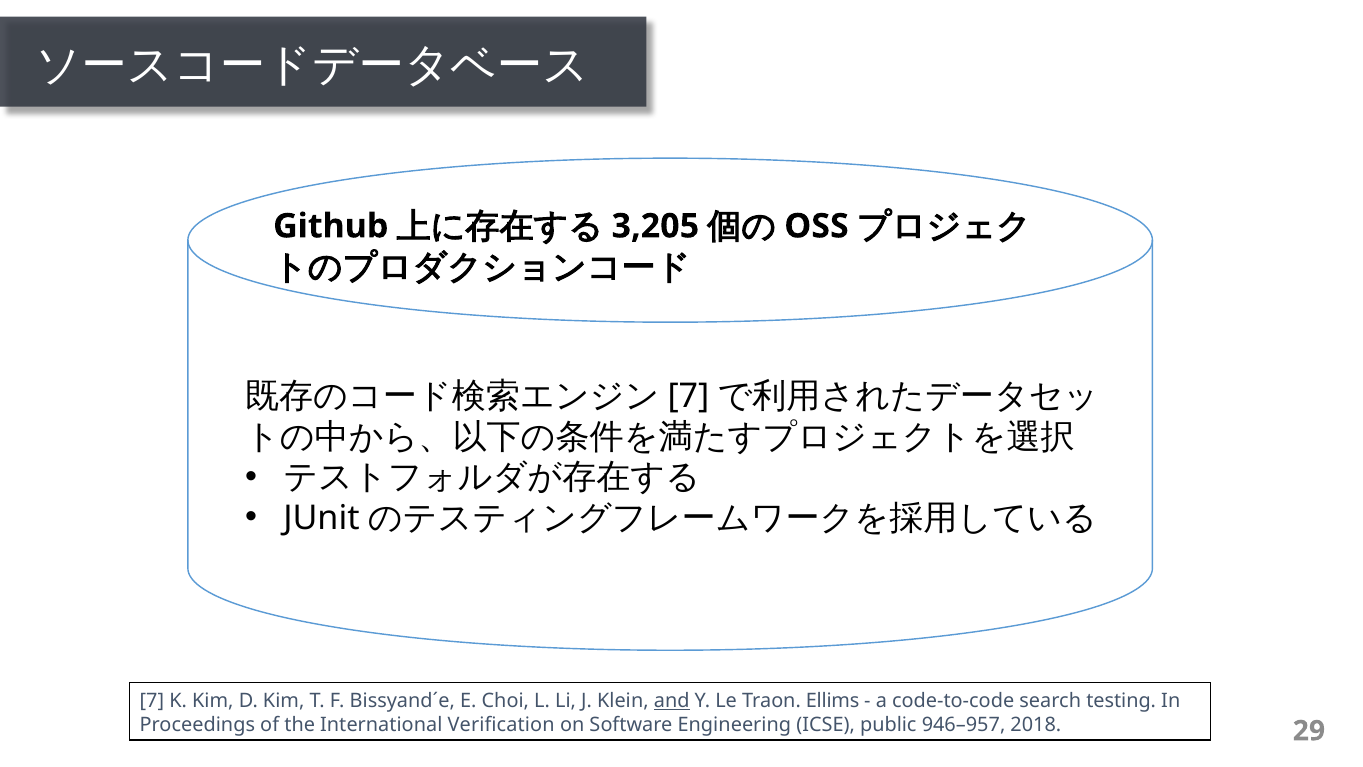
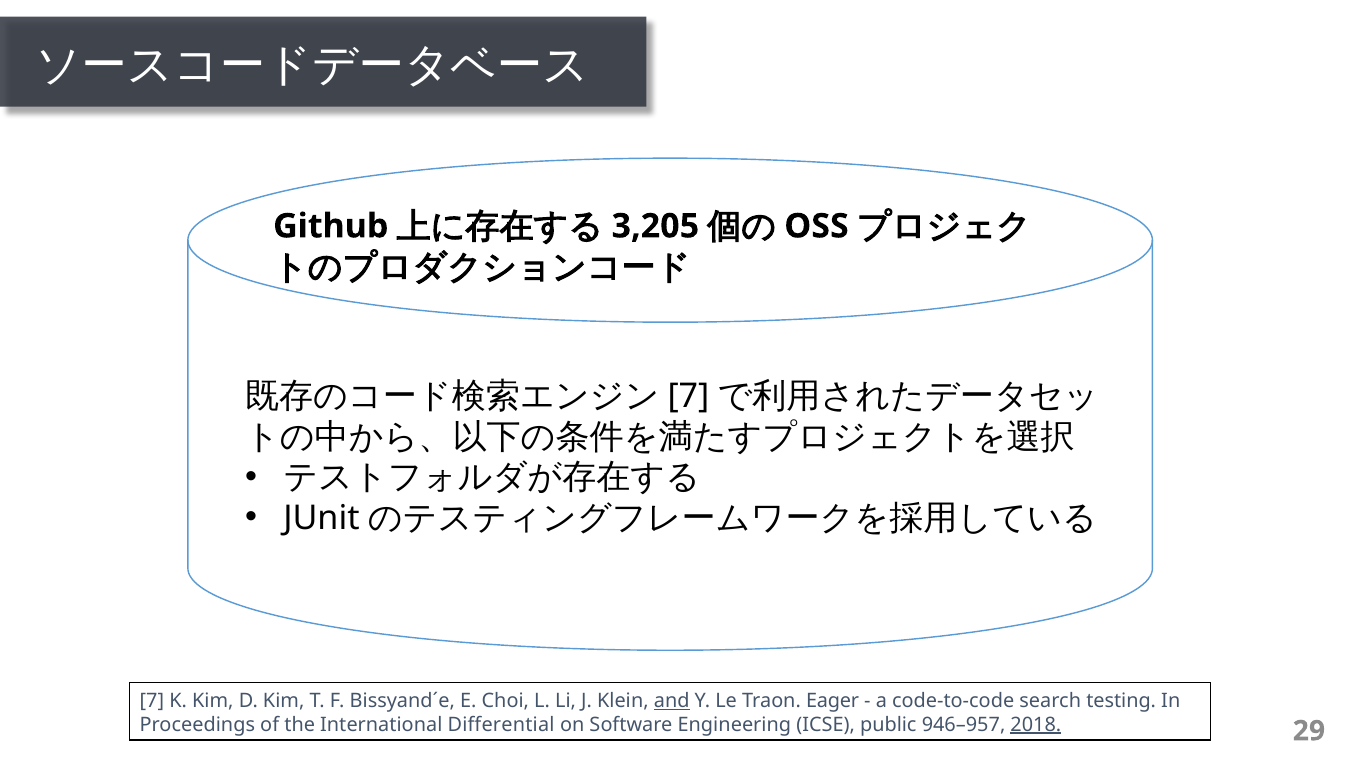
Ellims: Ellims -> Eager (833, 700)
Veriﬁcation: Veriﬁcation -> Diﬀerential (501, 724)
2018 underline: none -> present (1036, 724)
